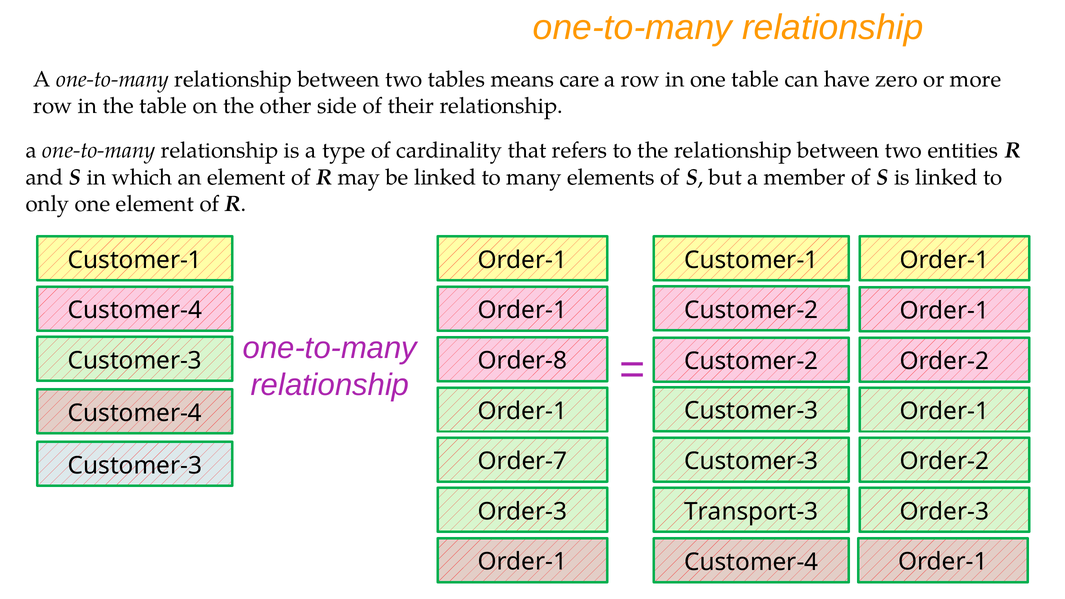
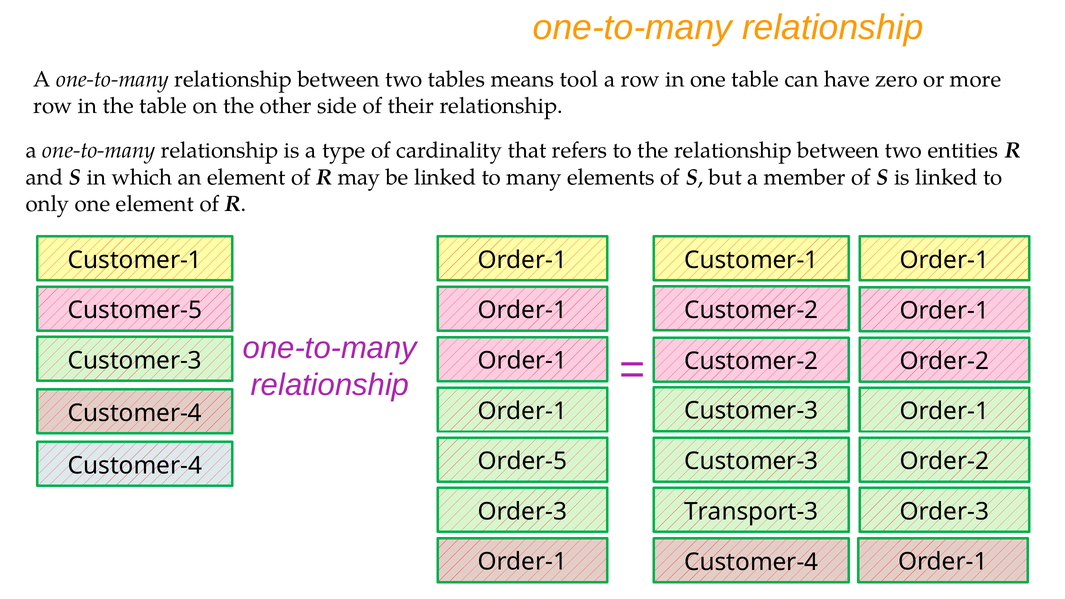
care: care -> tool (579, 79)
Customer-4: Customer-4 -> Customer-5 (135, 310)
Order-8: Order-8 -> Order-1 (523, 361)
Order-7: Order-7 -> Order-5 (523, 461)
Customer-3: Customer-3 -> Customer-4 (135, 466)
